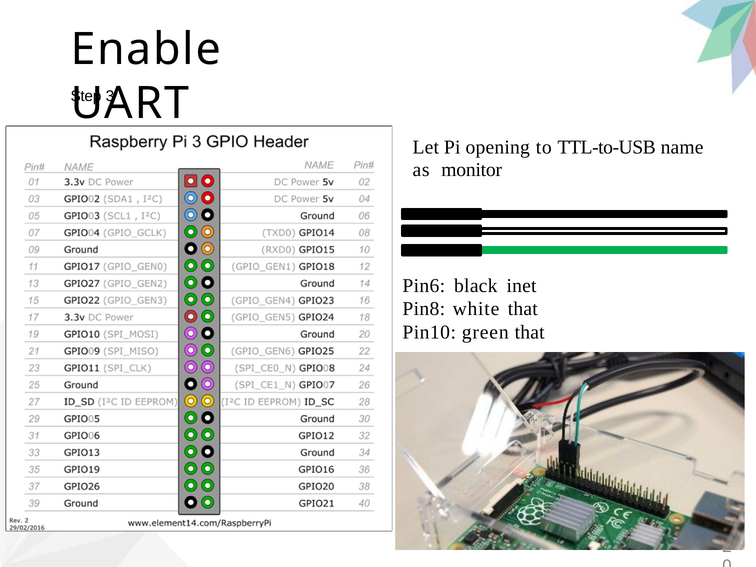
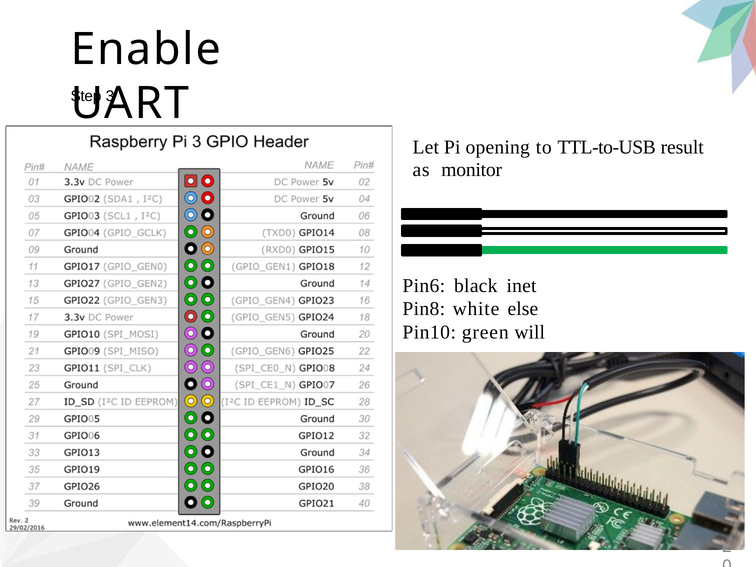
name: name -> result (682, 147)
white that: that -> else (523, 309)
green that: that -> will (530, 332)
